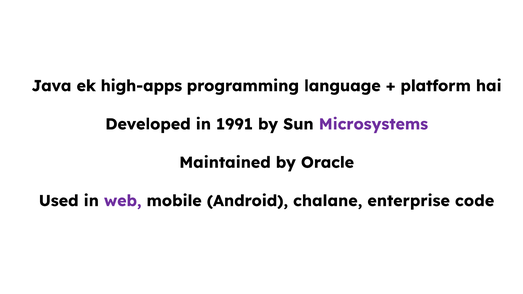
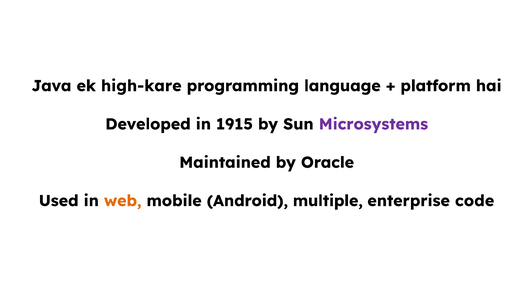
high-apps: high-apps -> high-kare (141, 86)
1991: 1991 -> 1915 (234, 124)
web colour: purple -> orange (123, 201)
chalane: chalane -> multiple (328, 201)
